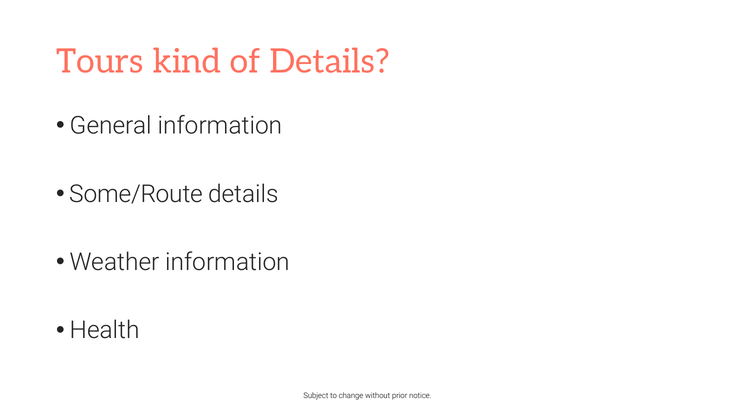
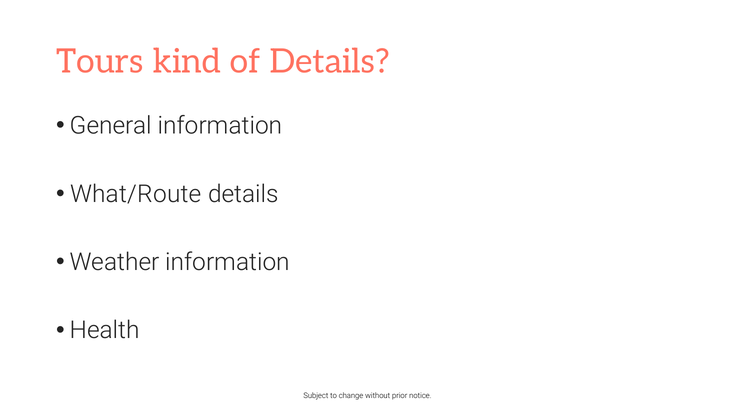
Some/Route: Some/Route -> What/Route (136, 194)
